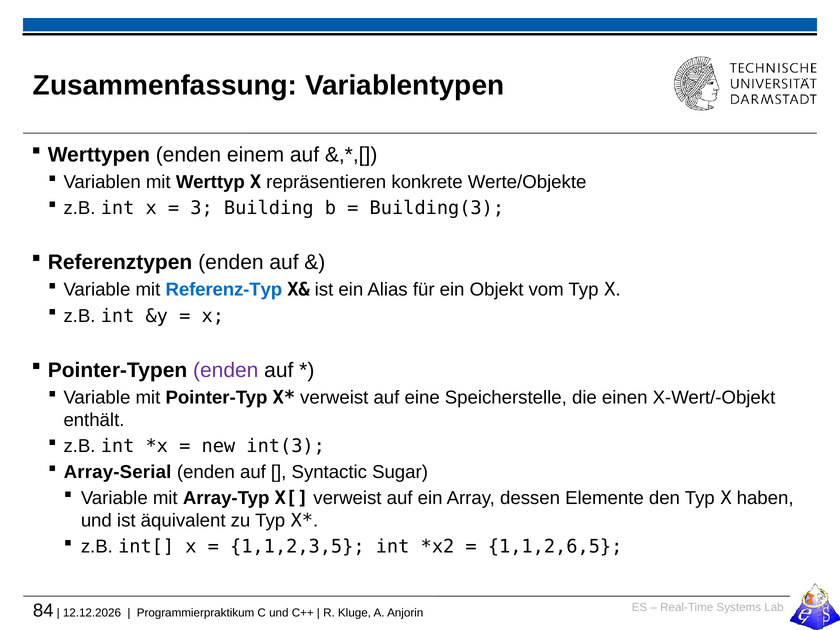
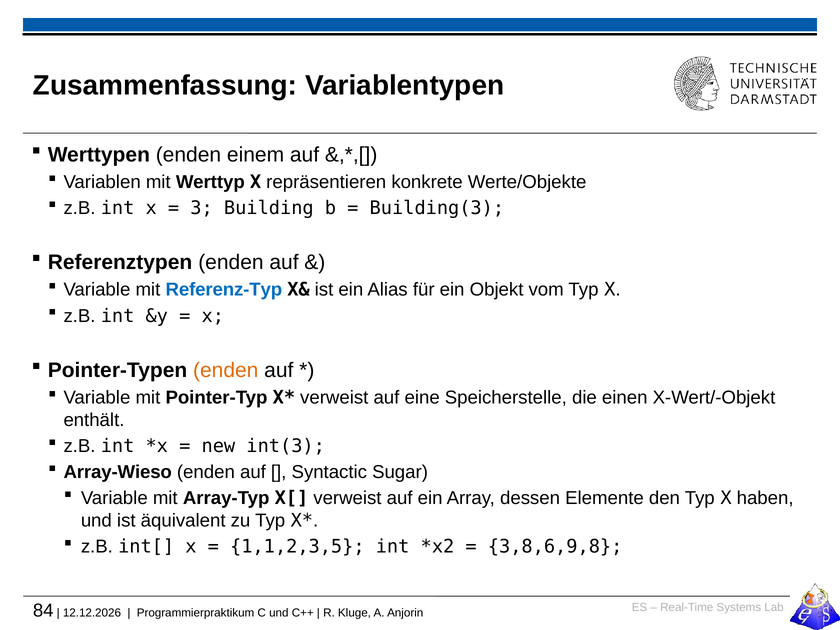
enden colour: purple -> orange (226, 370)
Array-Serial: Array-Serial -> Array-Wieso (118, 472)
1,1,2,6,5: 1,1,2,6,5 -> 3,8,6,9,8 (555, 547)
